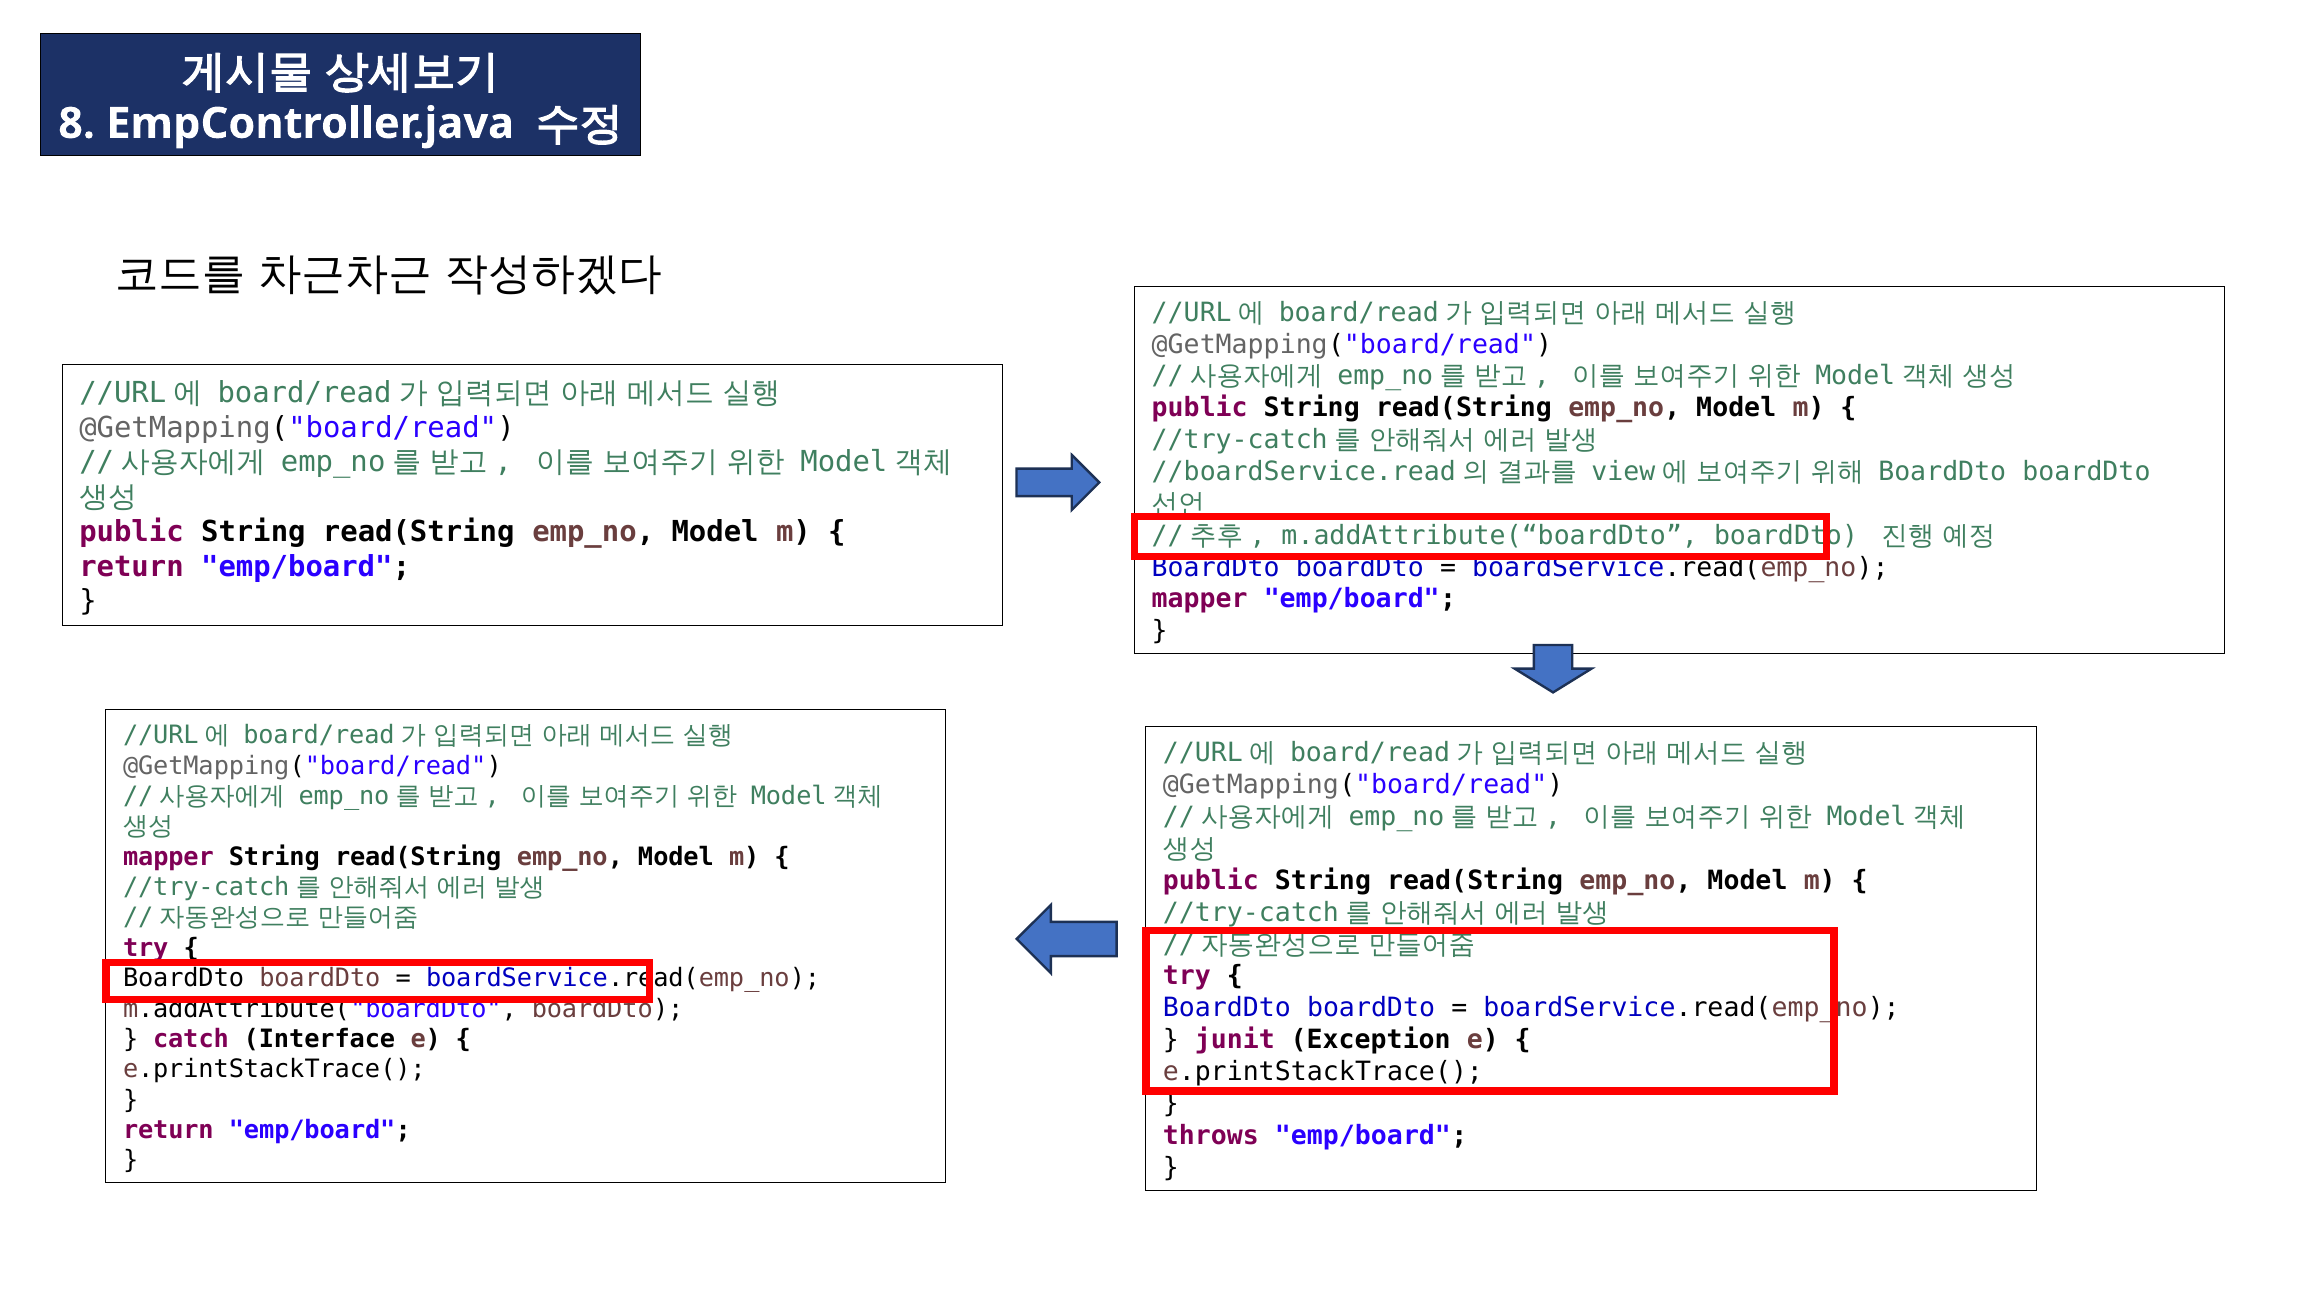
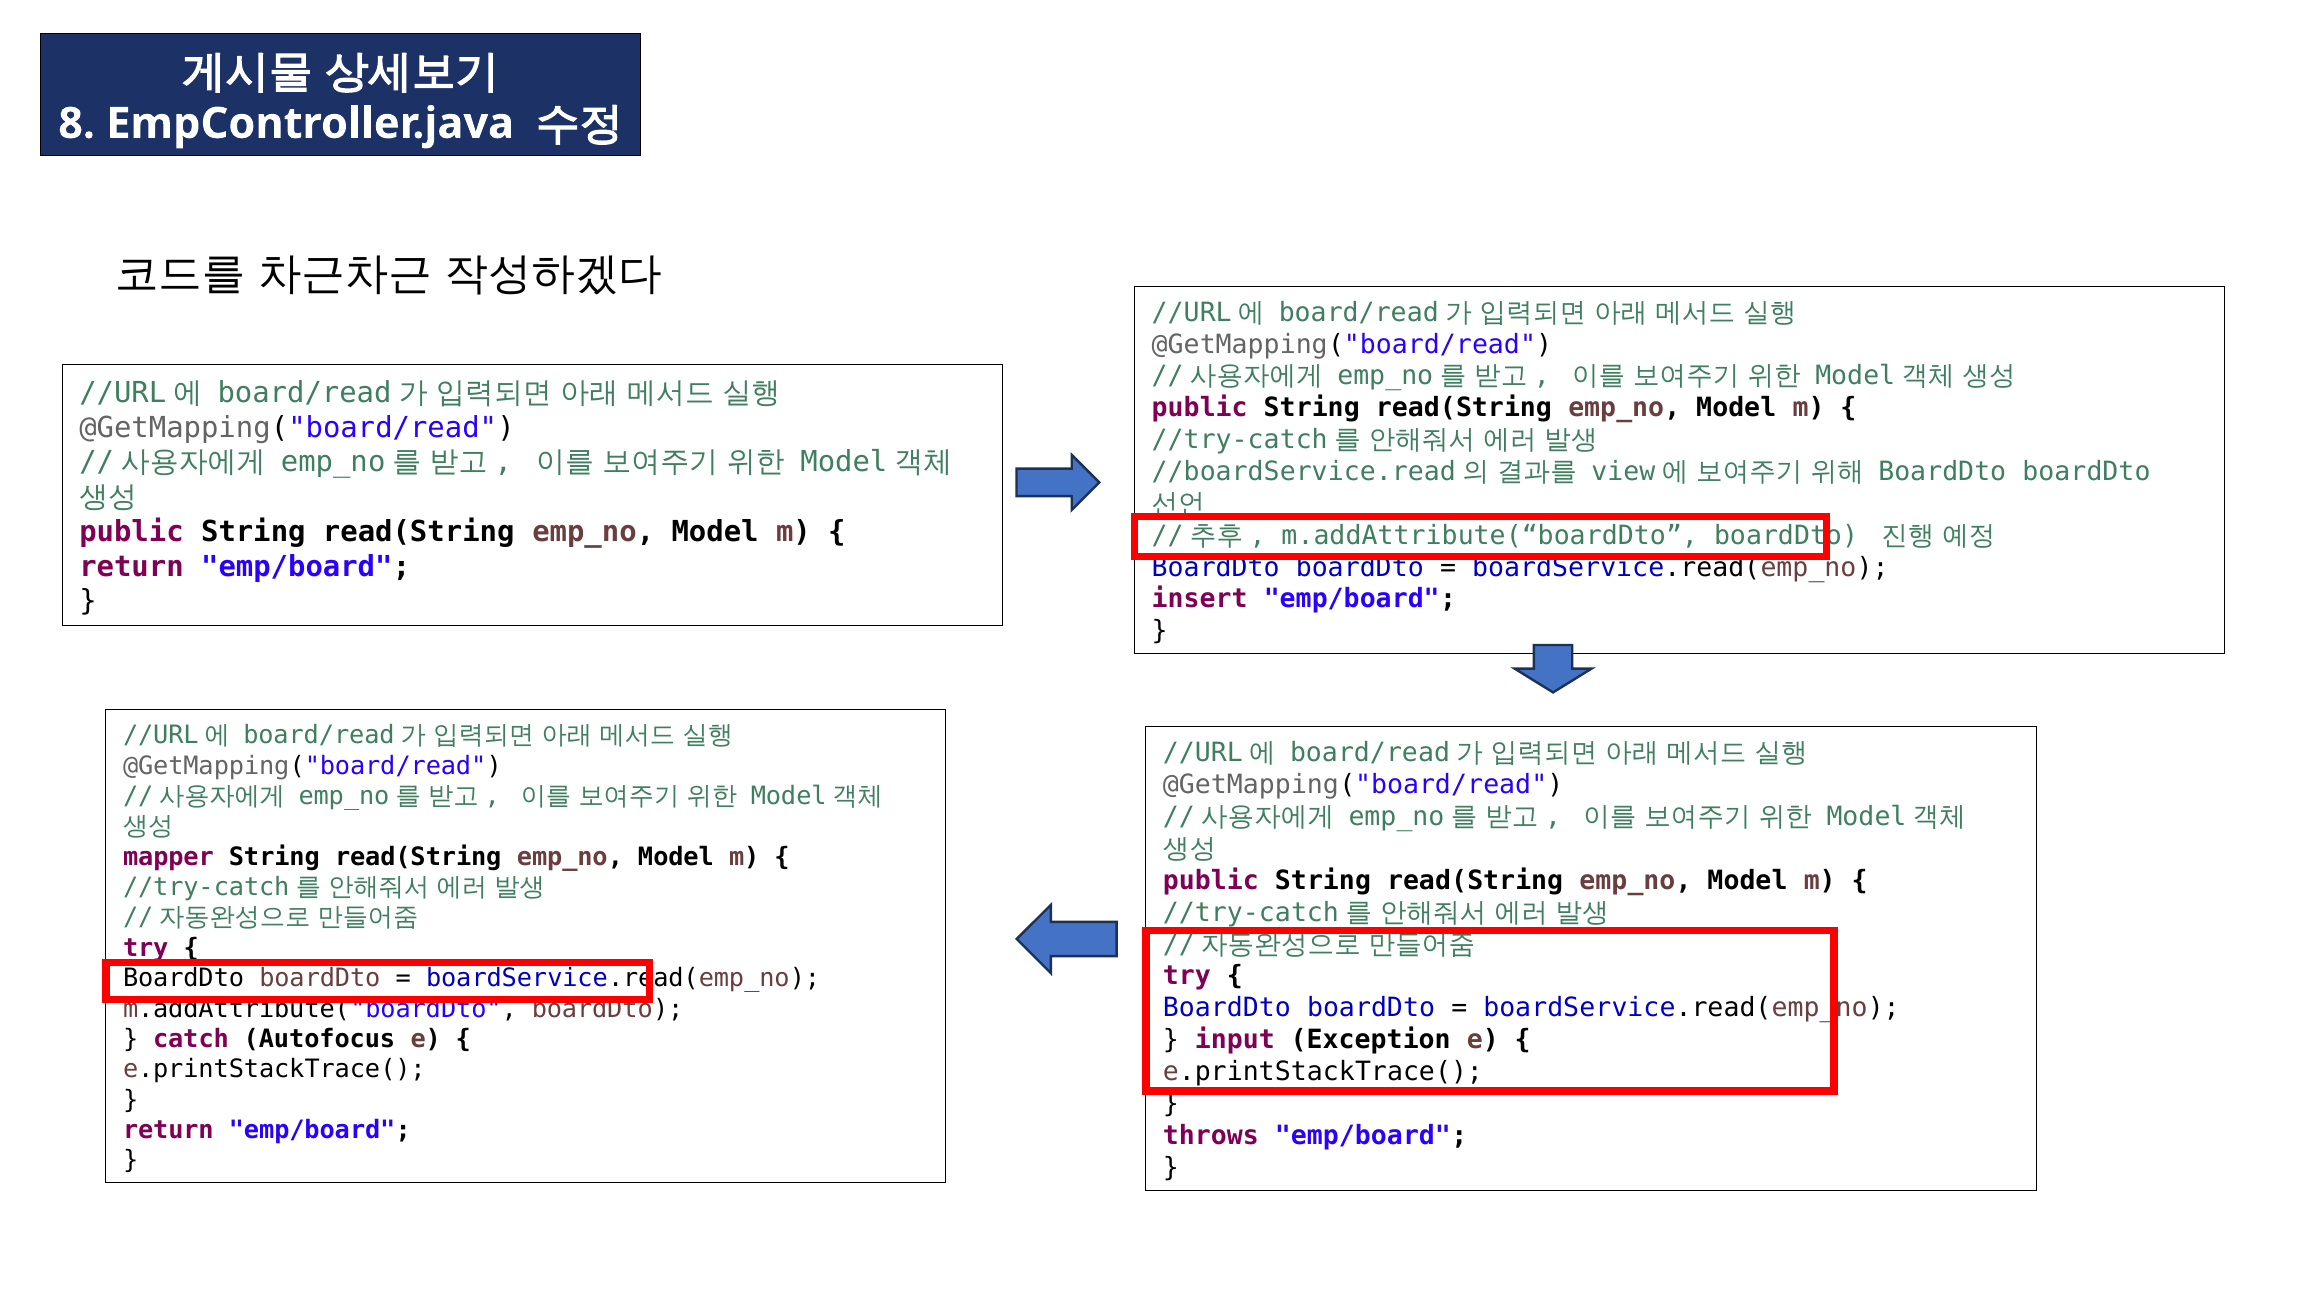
mapper: mapper -> insert (1200, 599)
Interface: Interface -> Autofocus (319, 1039)
junit: junit -> input (1235, 1040)
